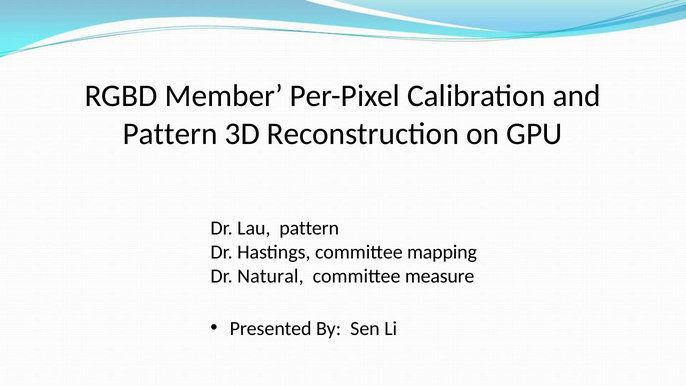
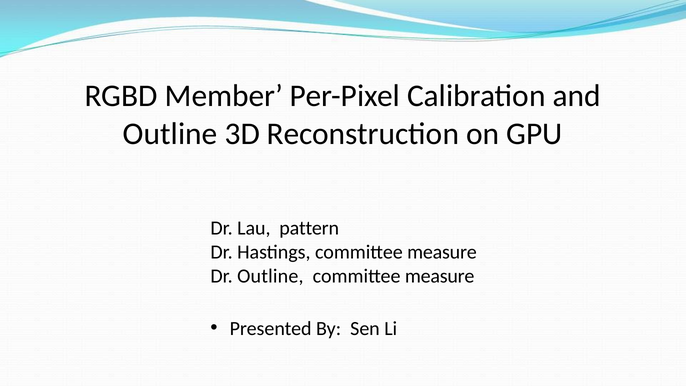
Pattern: Pattern -> Outline (170, 134)
Hastings committee mapping: mapping -> measure (442, 252)
Dr Natural: Natural -> Outline (270, 276)
